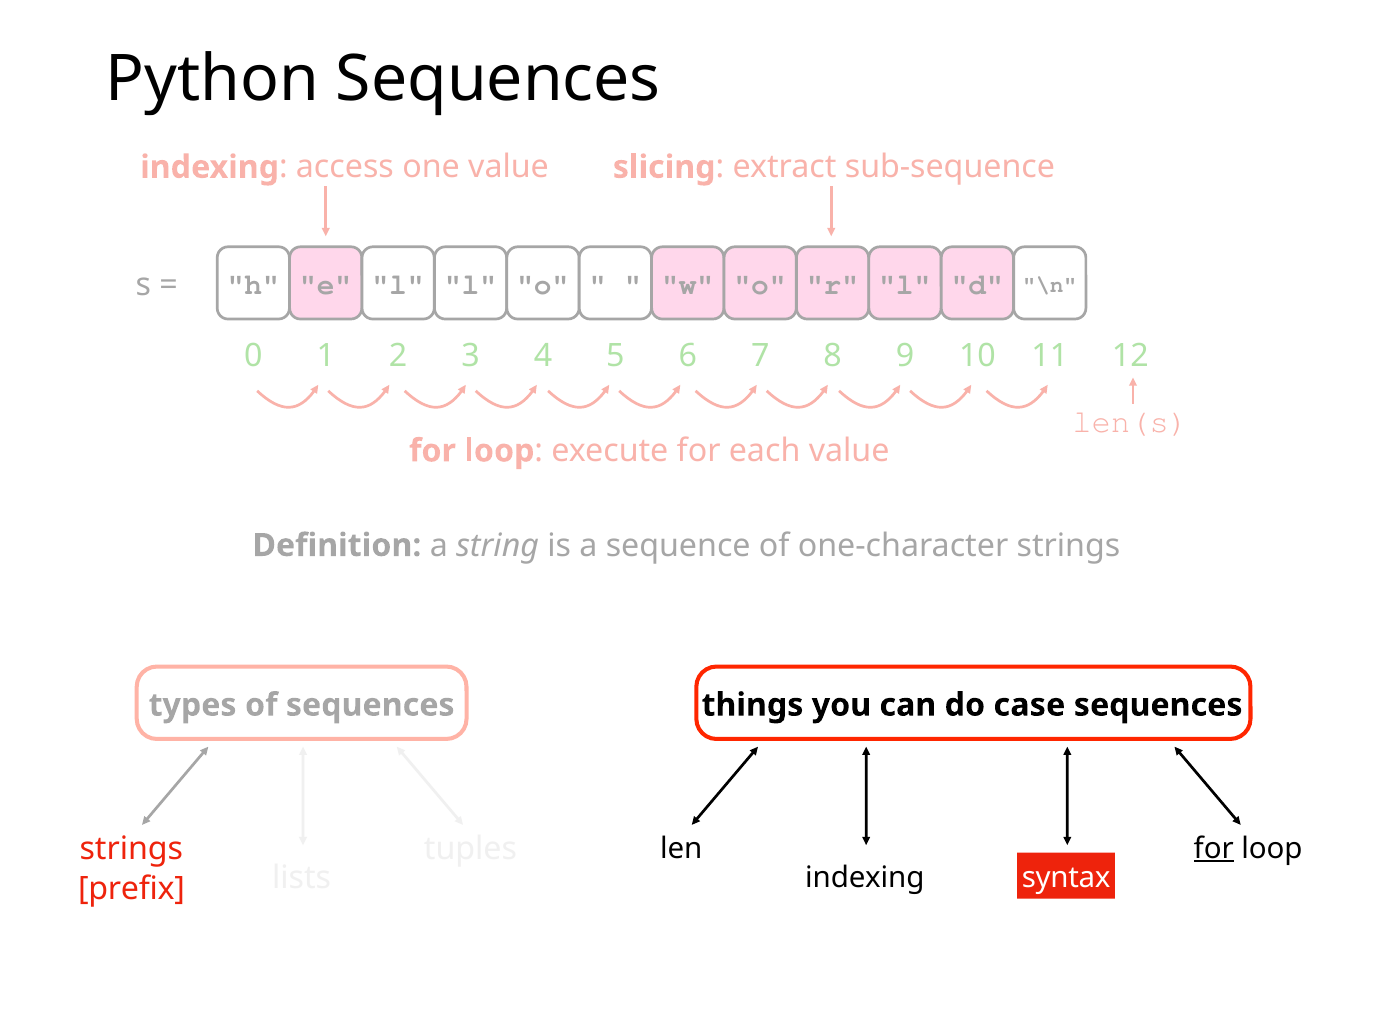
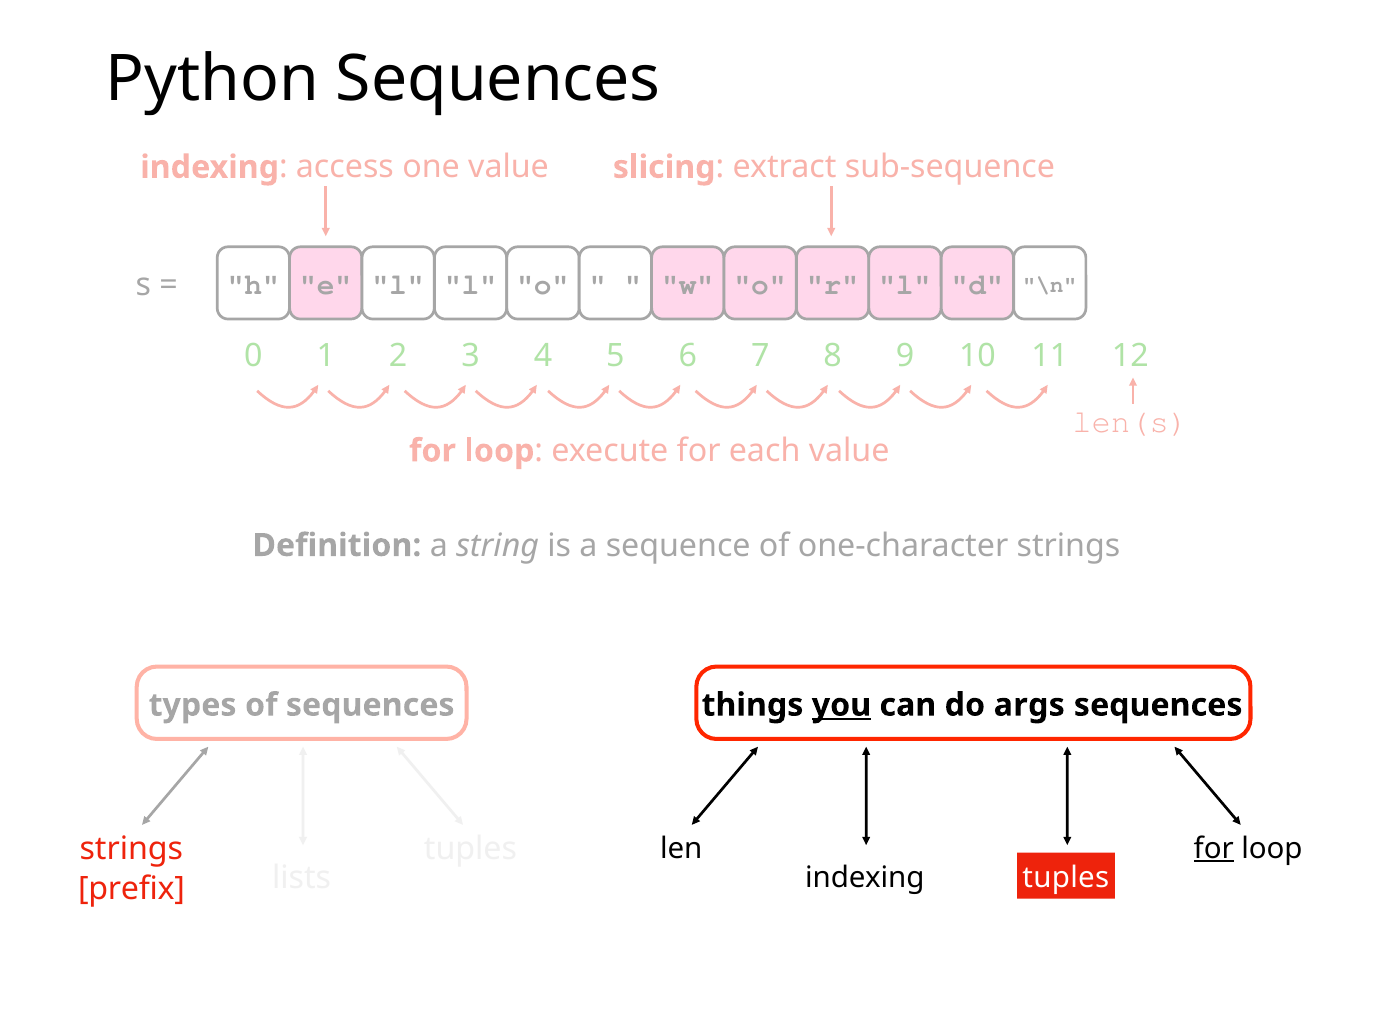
you underline: none -> present (841, 705)
case: case -> args (1029, 705)
syntax: syntax -> tuples (1066, 877)
